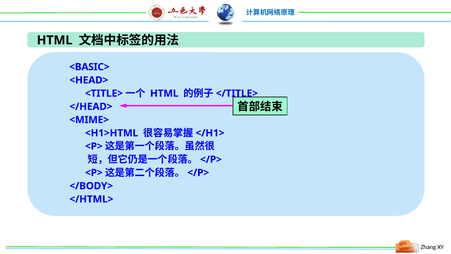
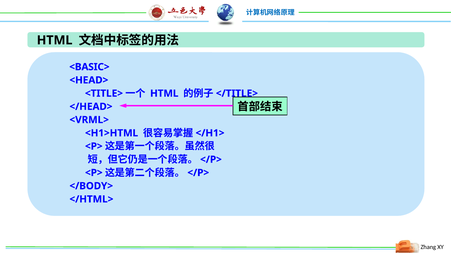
<MIME>: <MIME> -> <VRML> (89, 120)
